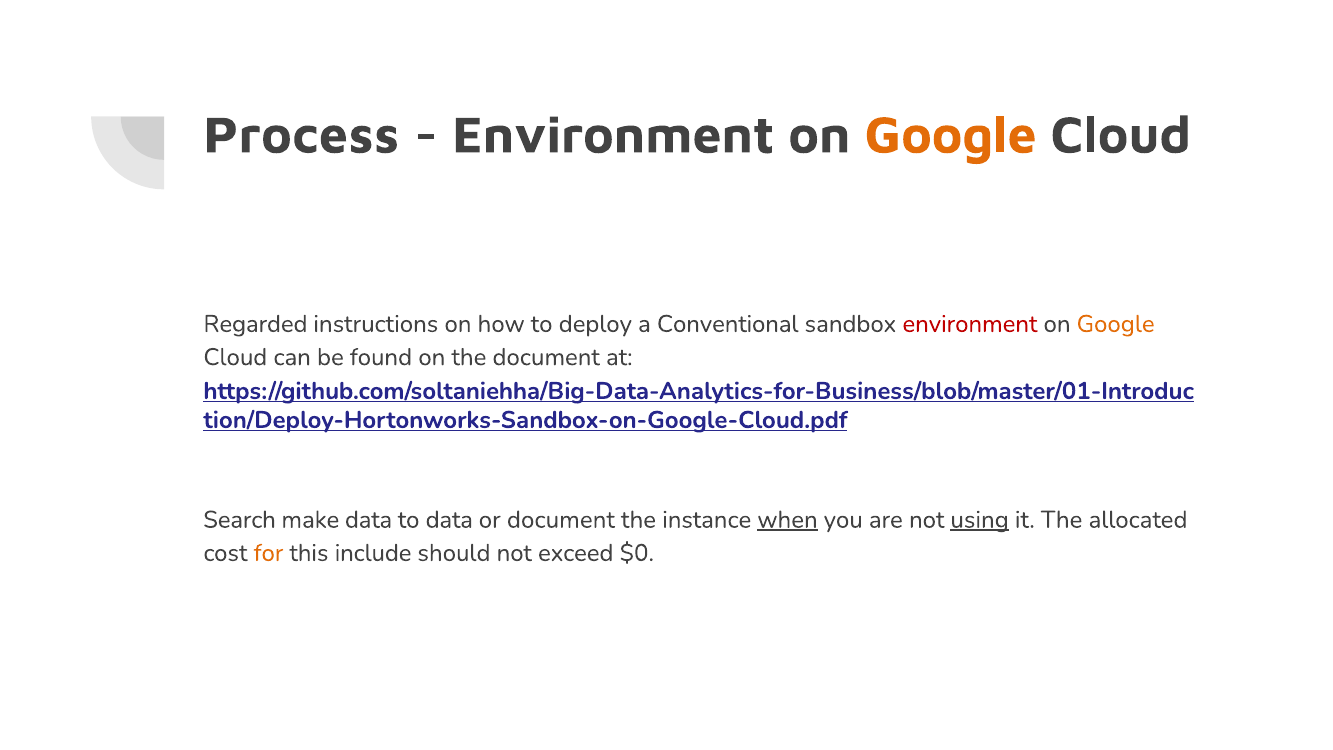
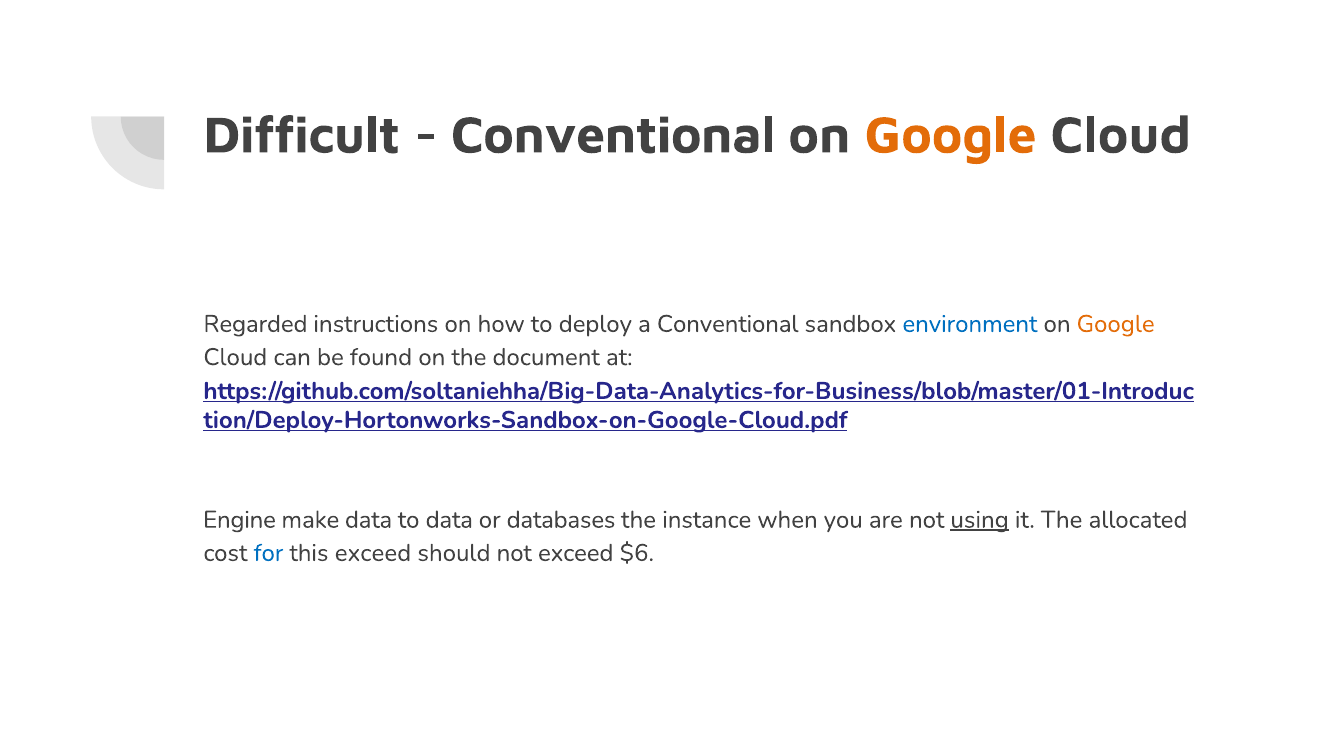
Process: Process -> Difficult (302, 135)
Environment: Environment -> Conventional (613, 135)
environment colour: red -> blue (970, 324)
Search: Search -> Engine (239, 520)
or document: document -> databases (561, 520)
when underline: present -> none (787, 520)
for colour: orange -> blue (268, 553)
this include: include -> exceed (373, 553)
$0: $0 -> $6 (637, 553)
